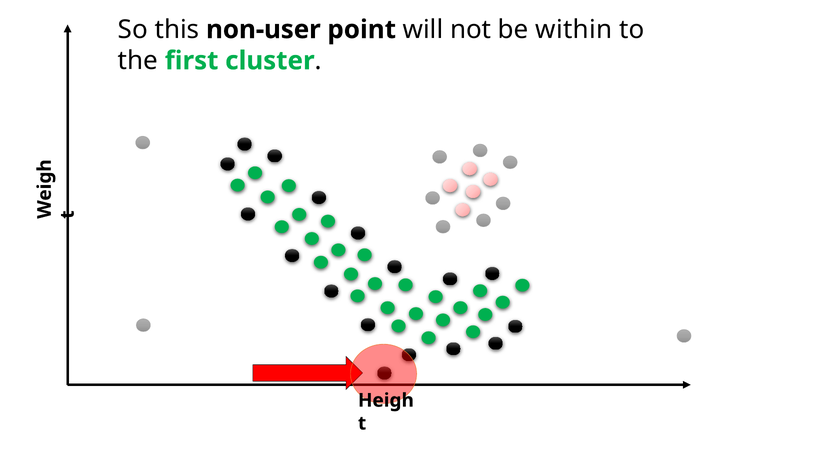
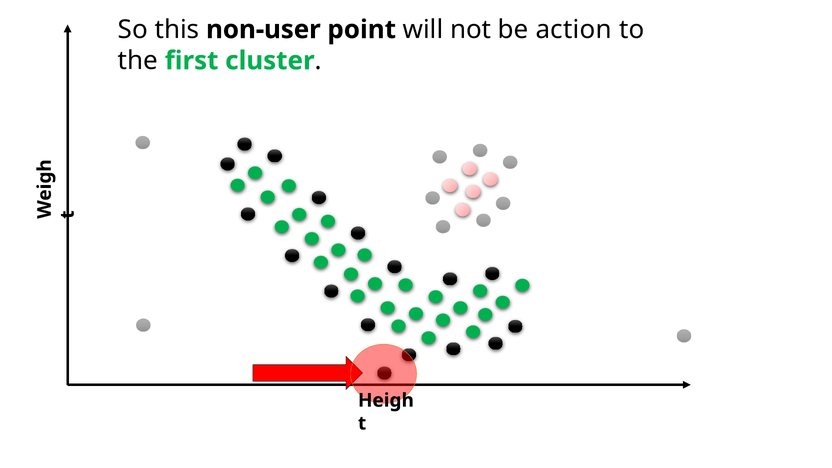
within: within -> action (574, 30)
